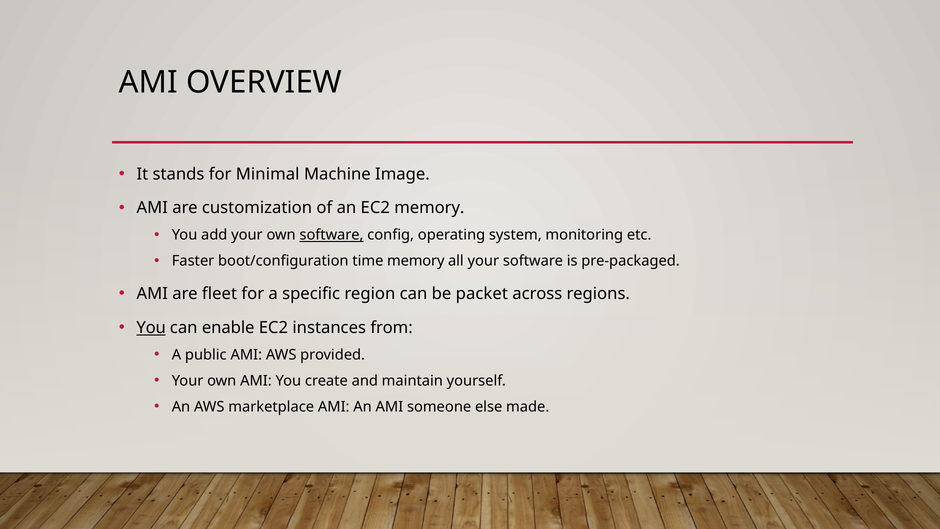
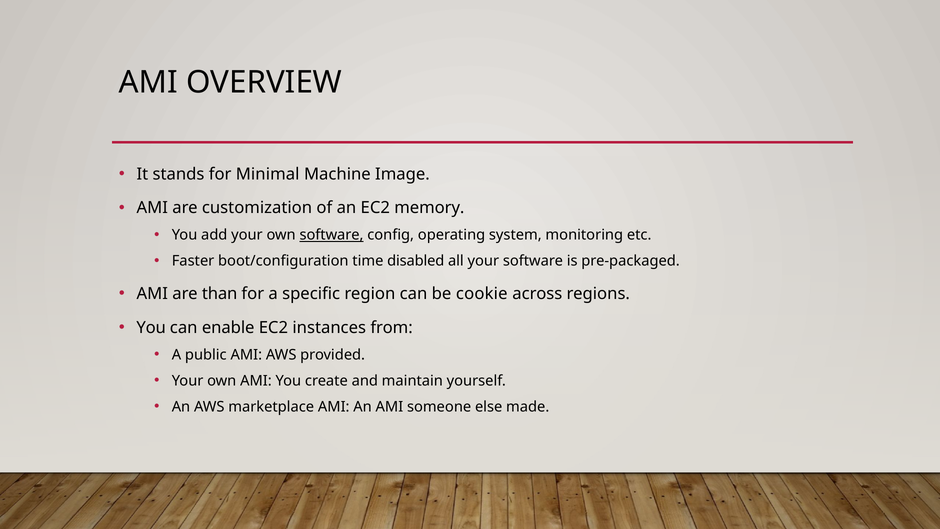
time memory: memory -> disabled (416, 261)
fleet: fleet -> than (220, 294)
packet: packet -> cookie (482, 294)
You underline: present -> none (151, 327)
